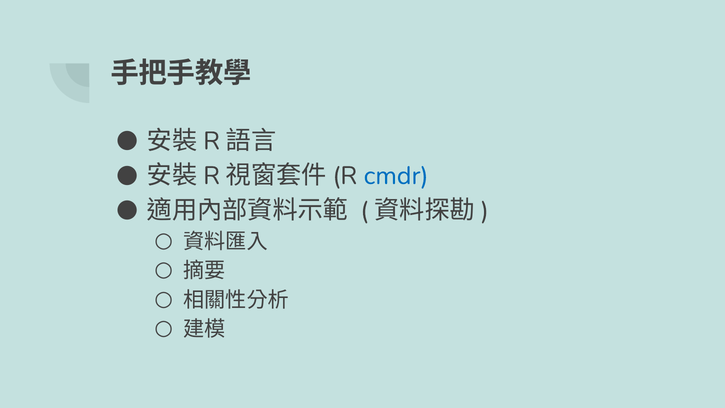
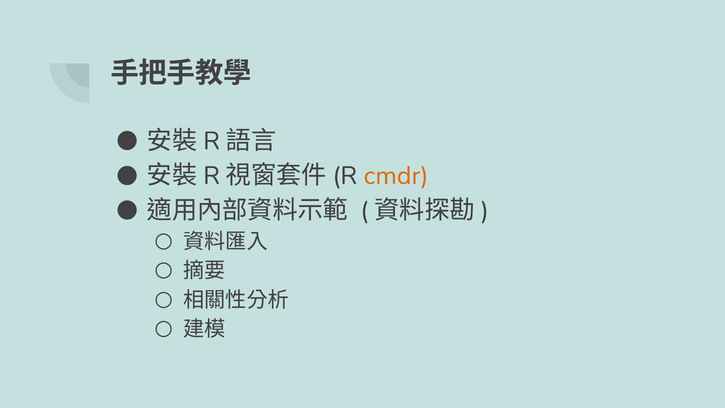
cmdr colour: blue -> orange (396, 176)
